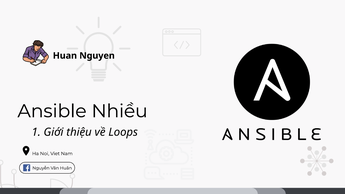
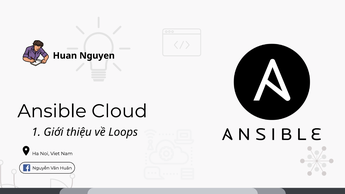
Nhiều: Nhiều -> Cloud (119, 111)
